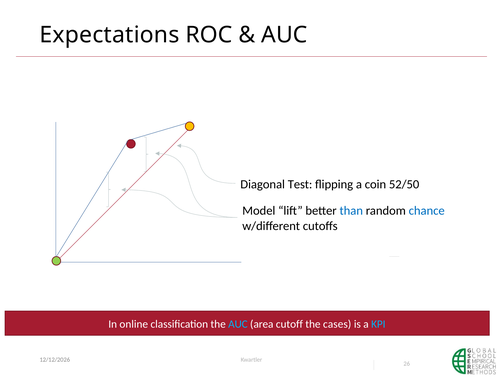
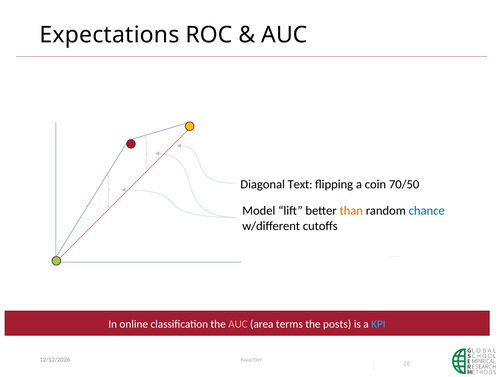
Test: Test -> Text (300, 184)
52/50: 52/50 -> 70/50 (404, 184)
than colour: blue -> orange (351, 211)
AUC colour: light blue -> pink (238, 324)
cutoff: cutoff -> terms (289, 324)
cases: cases -> posts (337, 324)
